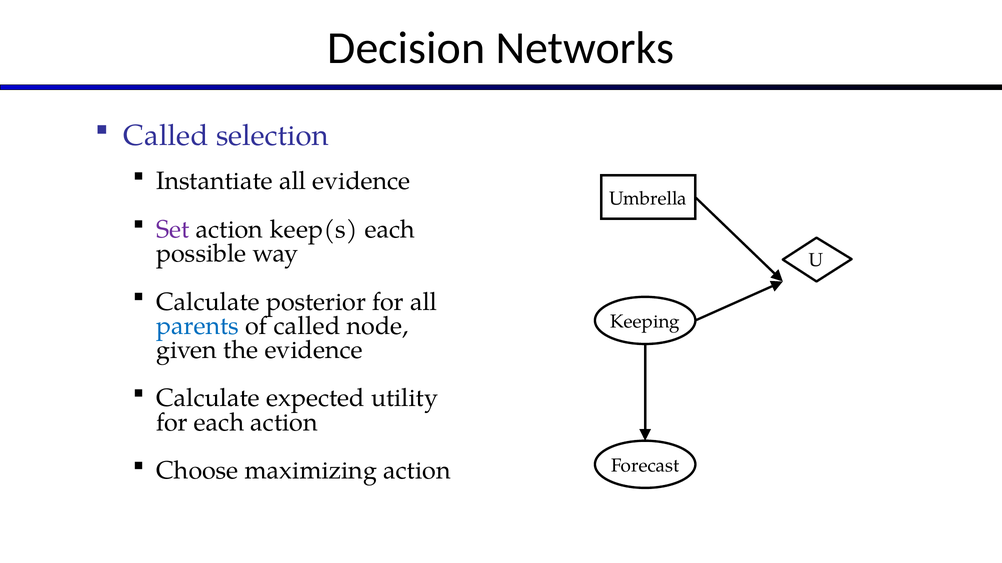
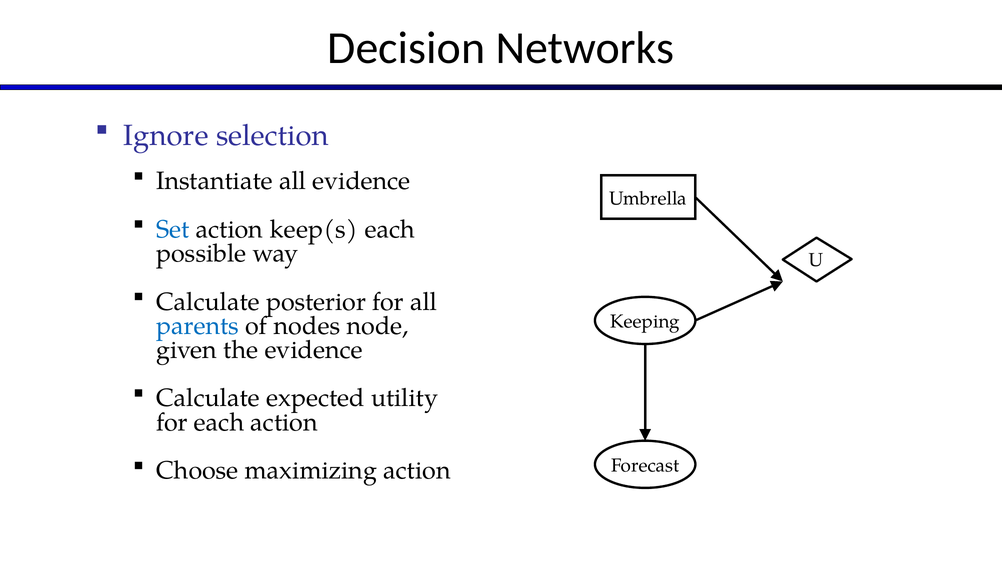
Called: Called -> Ignore (166, 136)
Set colour: purple -> blue (173, 230)
of called: called -> nodes (307, 326)
